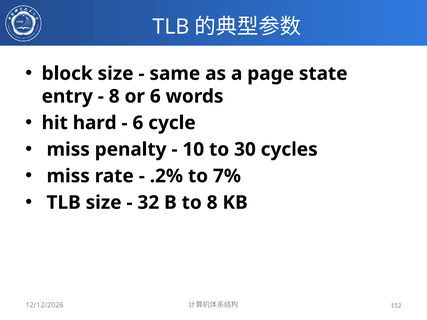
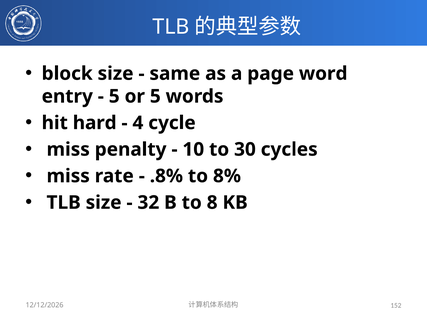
state: state -> word (323, 74)
8: 8 -> 5 (114, 96)
or 6: 6 -> 5 (155, 96)
6: 6 -> 4 (138, 123)
.2%: .2% -> .8% (166, 176)
7%: 7% -> 8% (227, 176)
